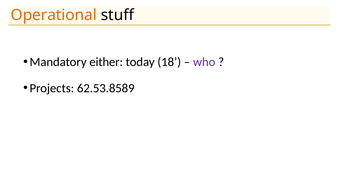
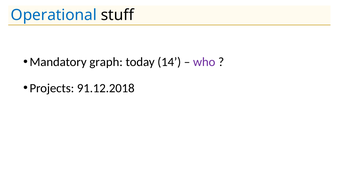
Operational colour: orange -> blue (54, 15)
either: either -> graph (106, 62)
18: 18 -> 14 (169, 62)
62.53.8589: 62.53.8589 -> 91.12.2018 (106, 88)
